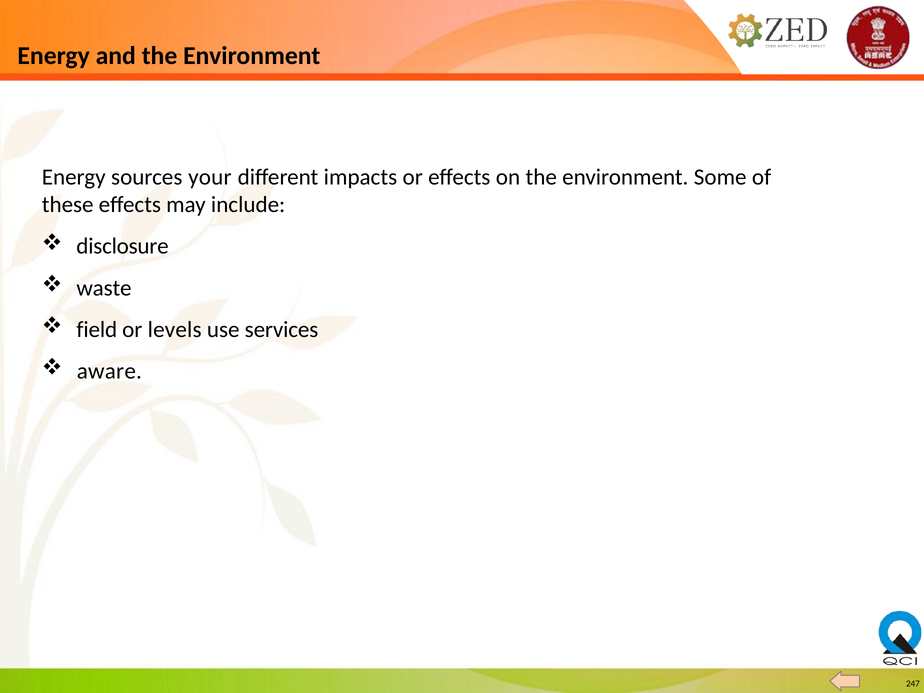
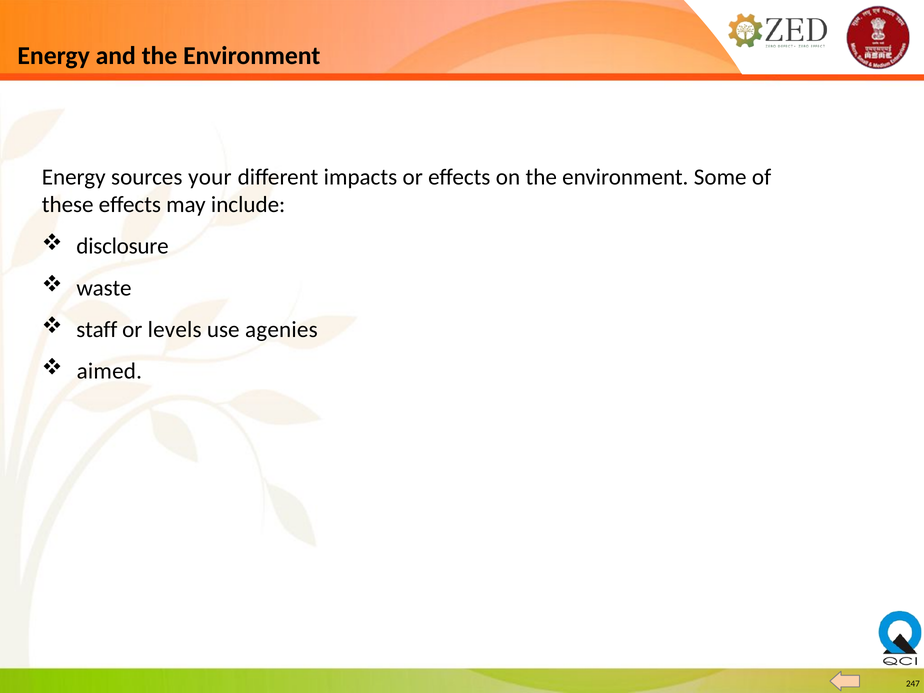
field: field -> staff (97, 330)
services: services -> agenies (281, 330)
aware: aware -> aimed (109, 371)
